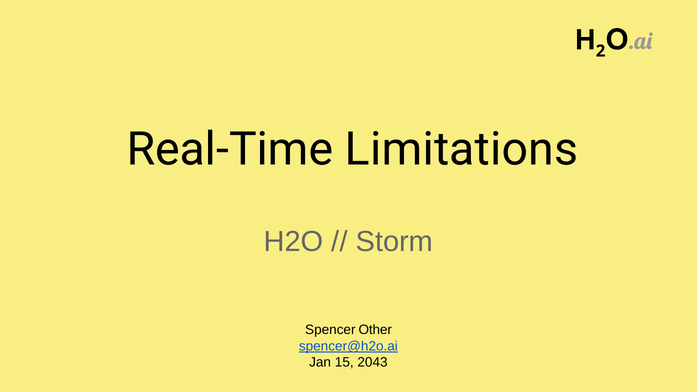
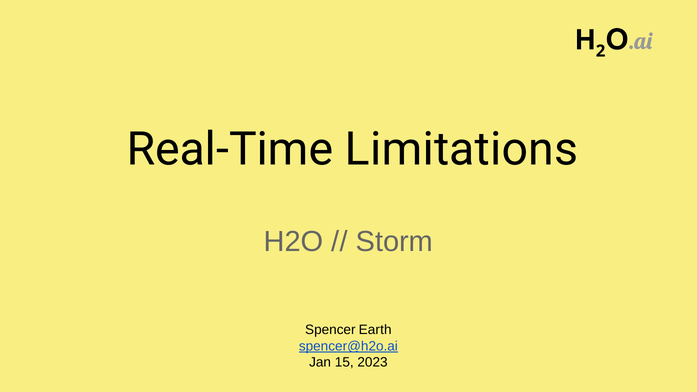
Other: Other -> Earth (375, 330)
2043: 2043 -> 2023 (373, 362)
